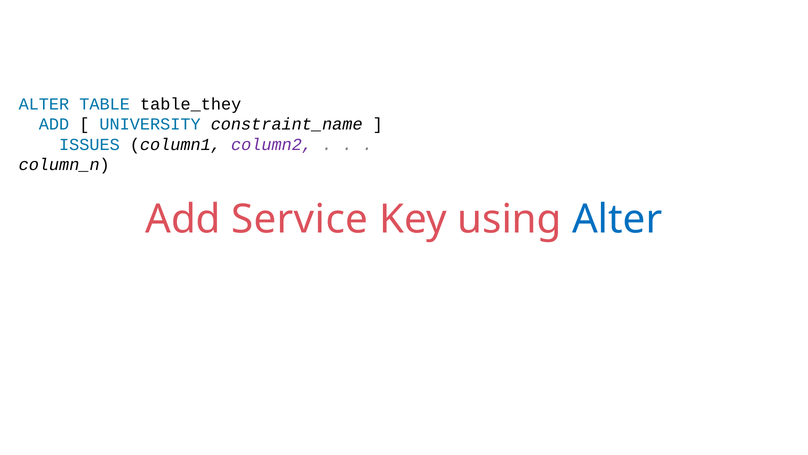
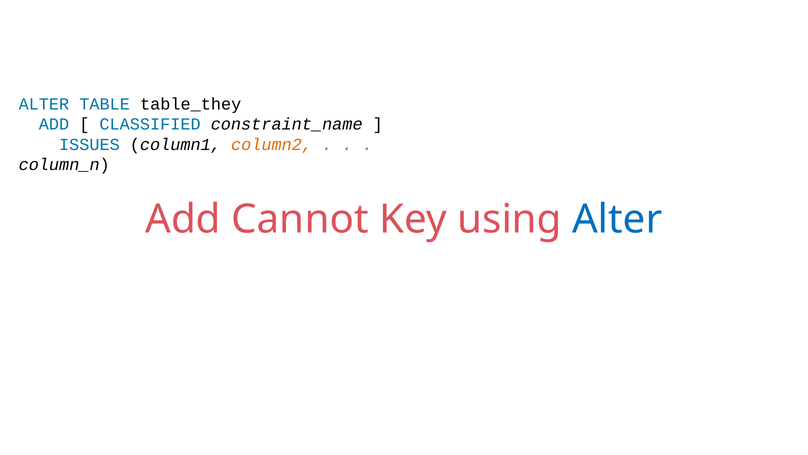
UNIVERSITY: UNIVERSITY -> CLASSIFIED (150, 124)
column2 colour: purple -> orange (272, 144)
Service: Service -> Cannot (300, 219)
